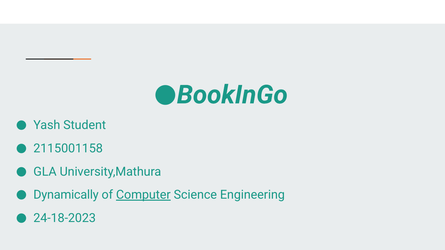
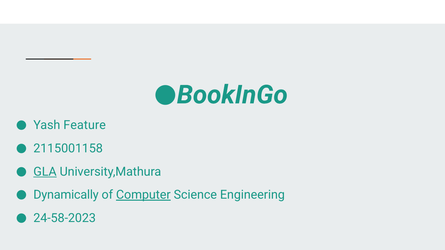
Student: Student -> Feature (85, 125)
GLA underline: none -> present (45, 172)
24-18-2023: 24-18-2023 -> 24-58-2023 (65, 218)
